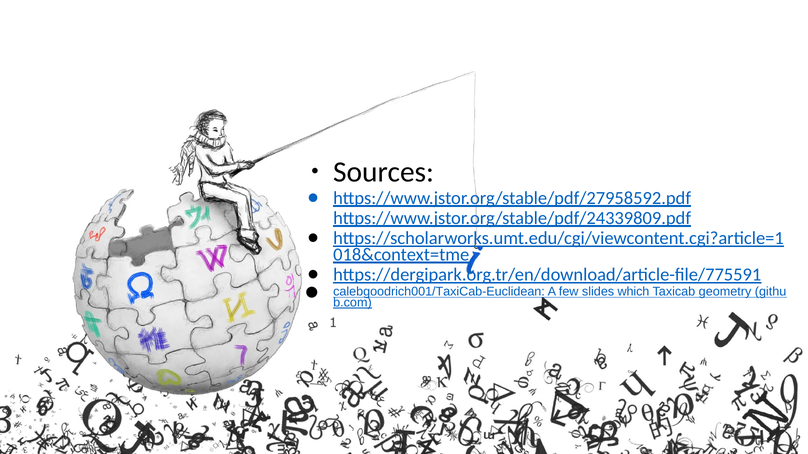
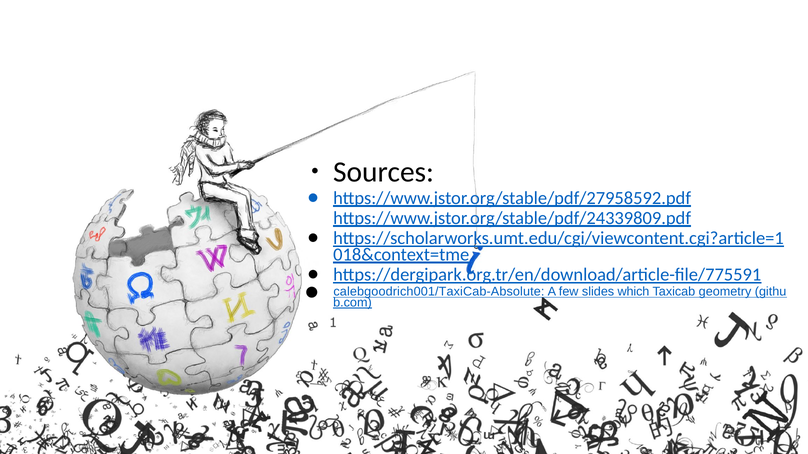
calebgoodrich001/TaxiCab-Euclidean: calebgoodrich001/TaxiCab-Euclidean -> calebgoodrich001/TaxiCab-Absolute (439, 292)
